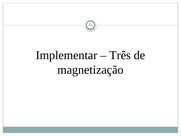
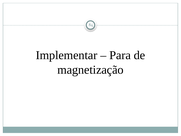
Três: Três -> Para (120, 55)
